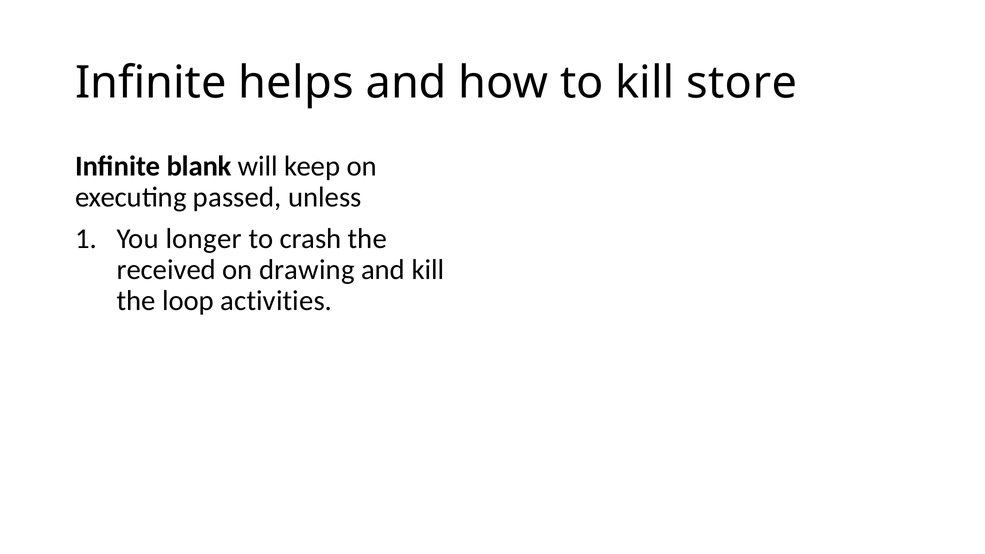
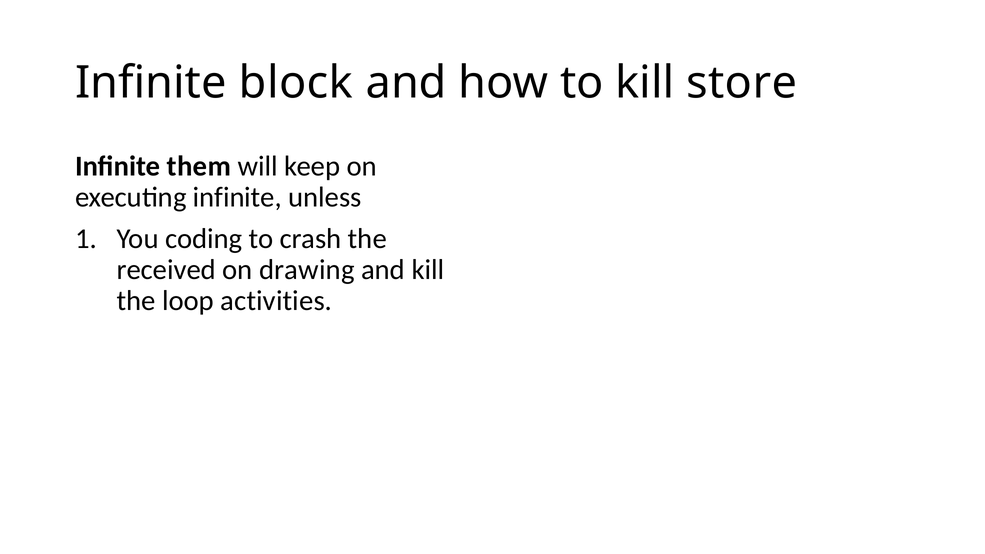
helps: helps -> block (296, 83)
blank: blank -> them (199, 166)
executing passed: passed -> infinite (237, 197)
longer: longer -> coding (204, 239)
